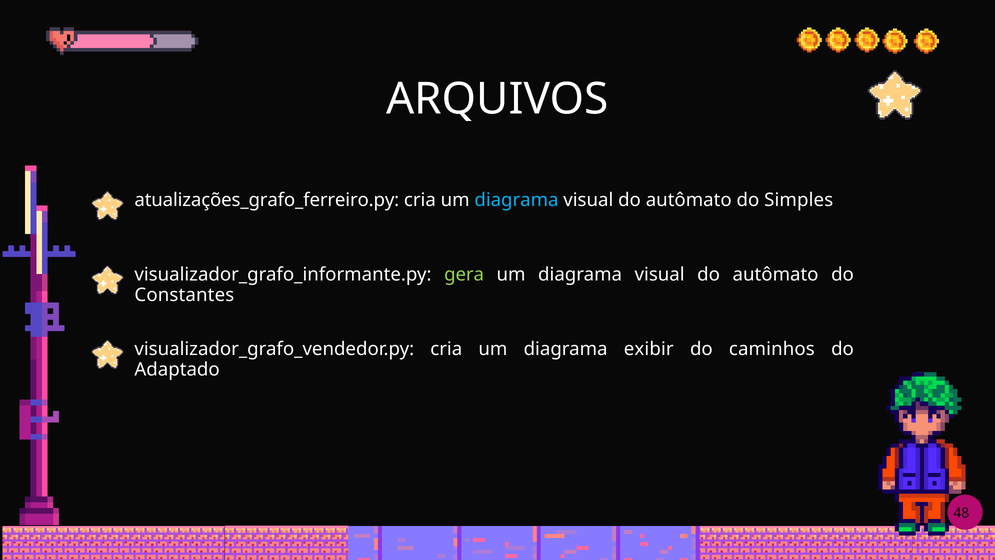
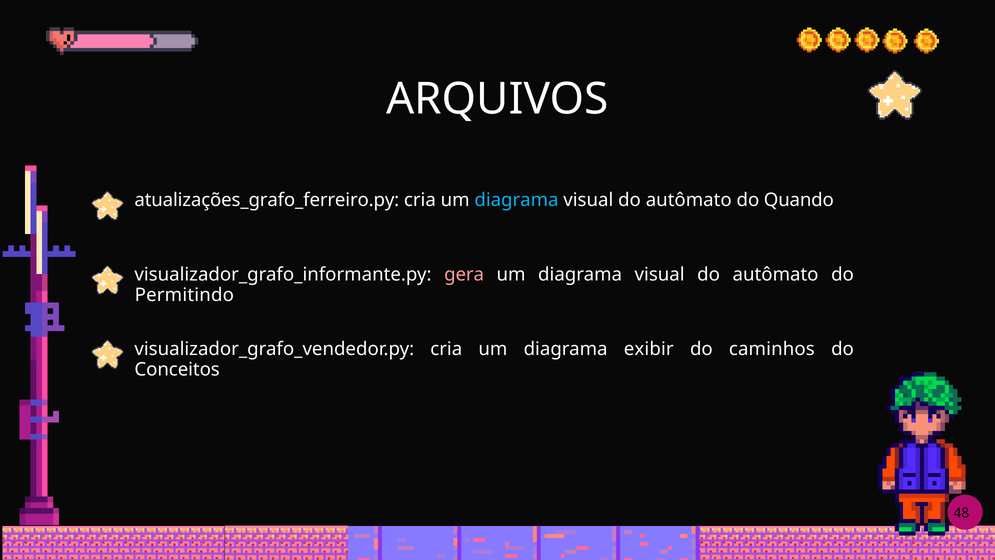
Simples: Simples -> Quando (799, 200)
gera colour: light green -> pink (464, 274)
Constantes: Constantes -> Permitindo (184, 295)
Adaptado: Adaptado -> Conceitos (177, 369)
